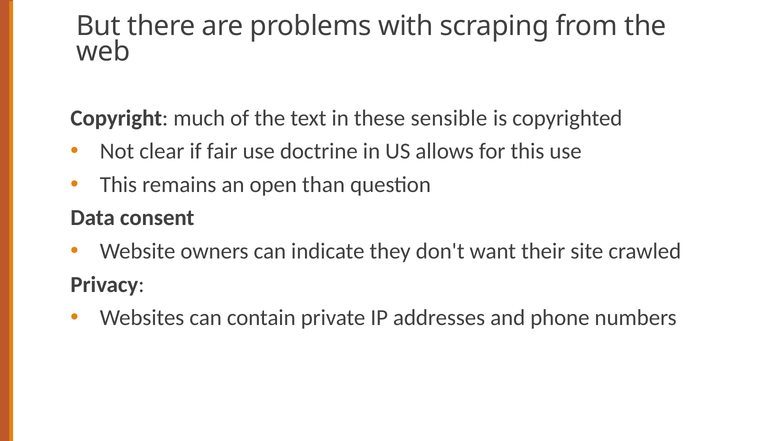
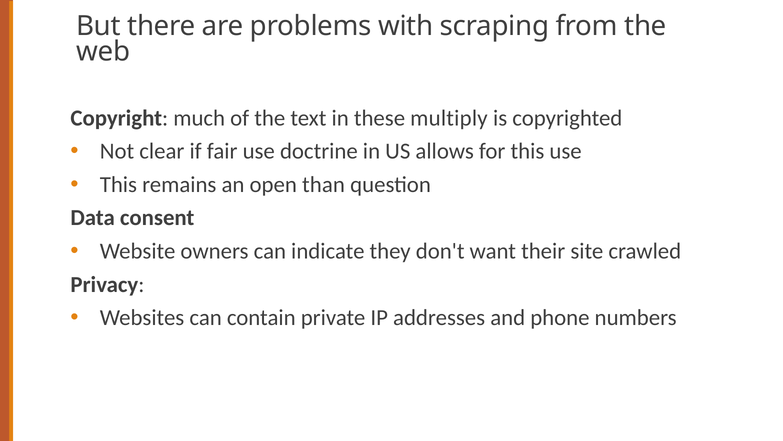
sensible: sensible -> multiply (449, 118)
